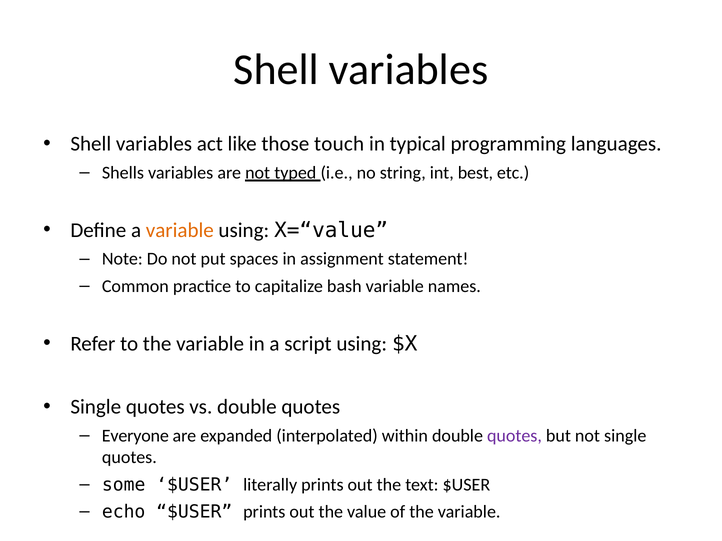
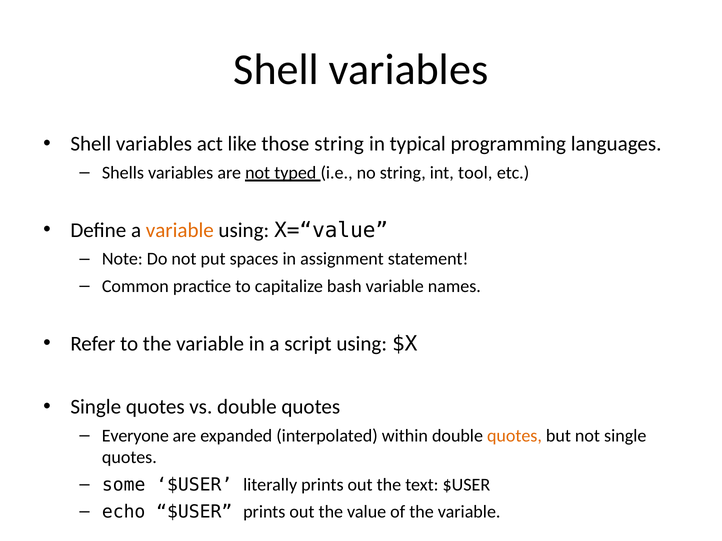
those touch: touch -> string (339, 144)
best: best -> tool (475, 173)
quotes colour: purple -> orange (514, 436)
